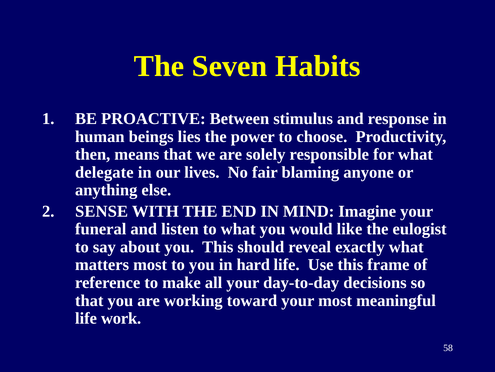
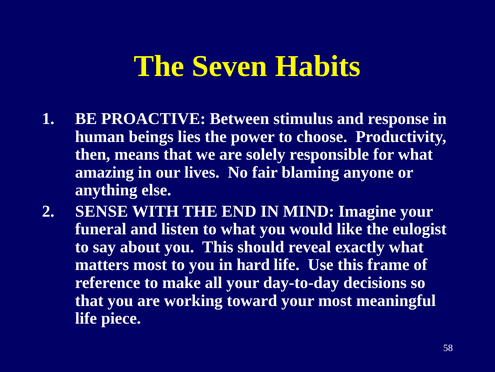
delegate: delegate -> amazing (104, 172)
work: work -> piece (121, 318)
